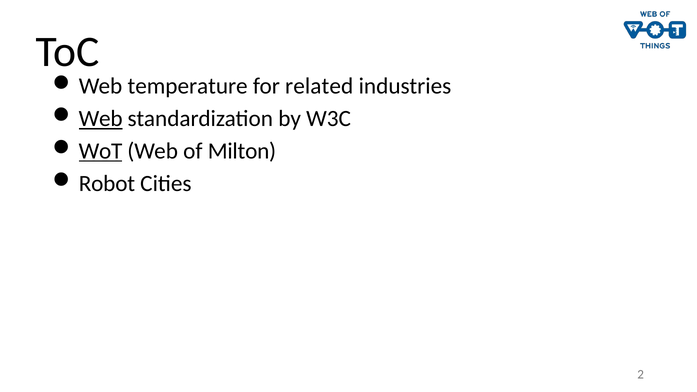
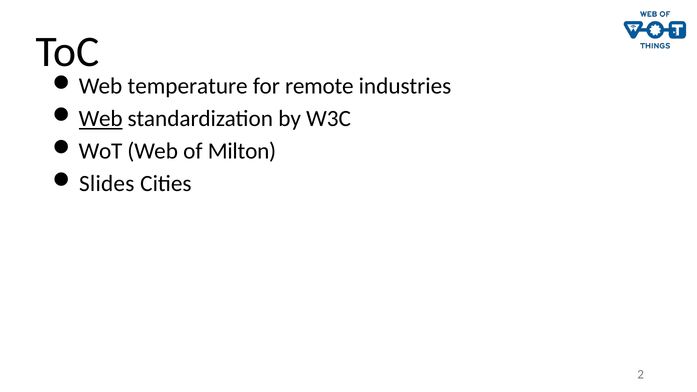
related: related -> remote (319, 86)
WoT underline: present -> none (101, 151)
Robot: Robot -> Slides (107, 183)
